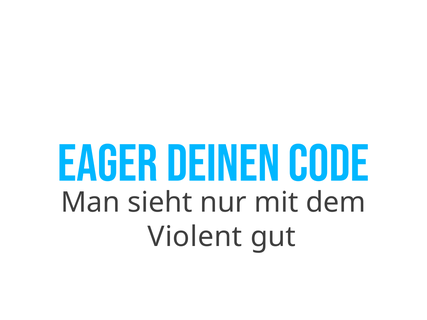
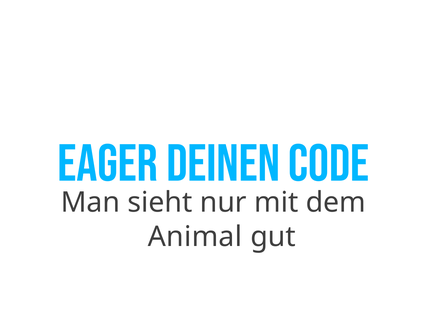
Violent: Violent -> Animal (195, 237)
